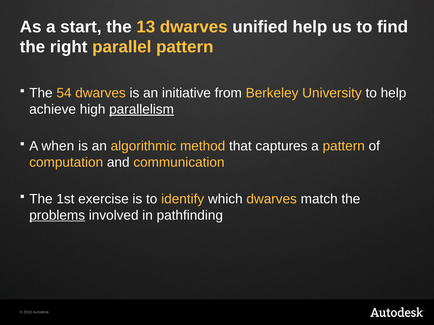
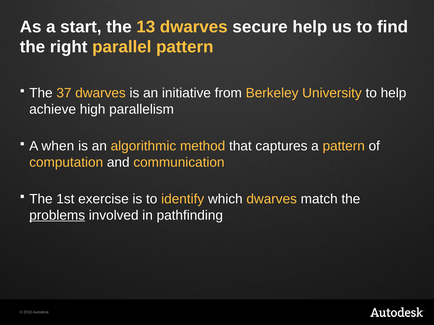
unified: unified -> secure (260, 27)
54: 54 -> 37 (64, 93)
parallelism underline: present -> none (142, 109)
